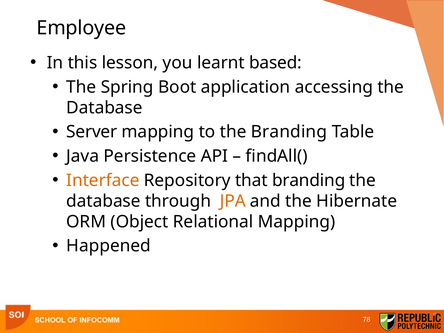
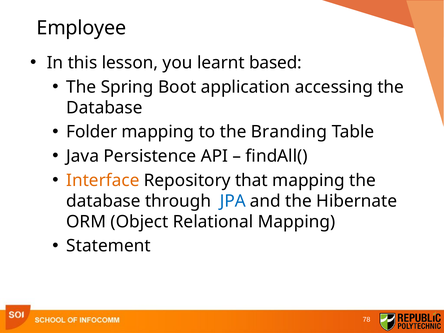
Server: Server -> Folder (92, 132)
that branding: branding -> mapping (309, 180)
JPA colour: orange -> blue (233, 201)
Happened: Happened -> Statement (109, 246)
